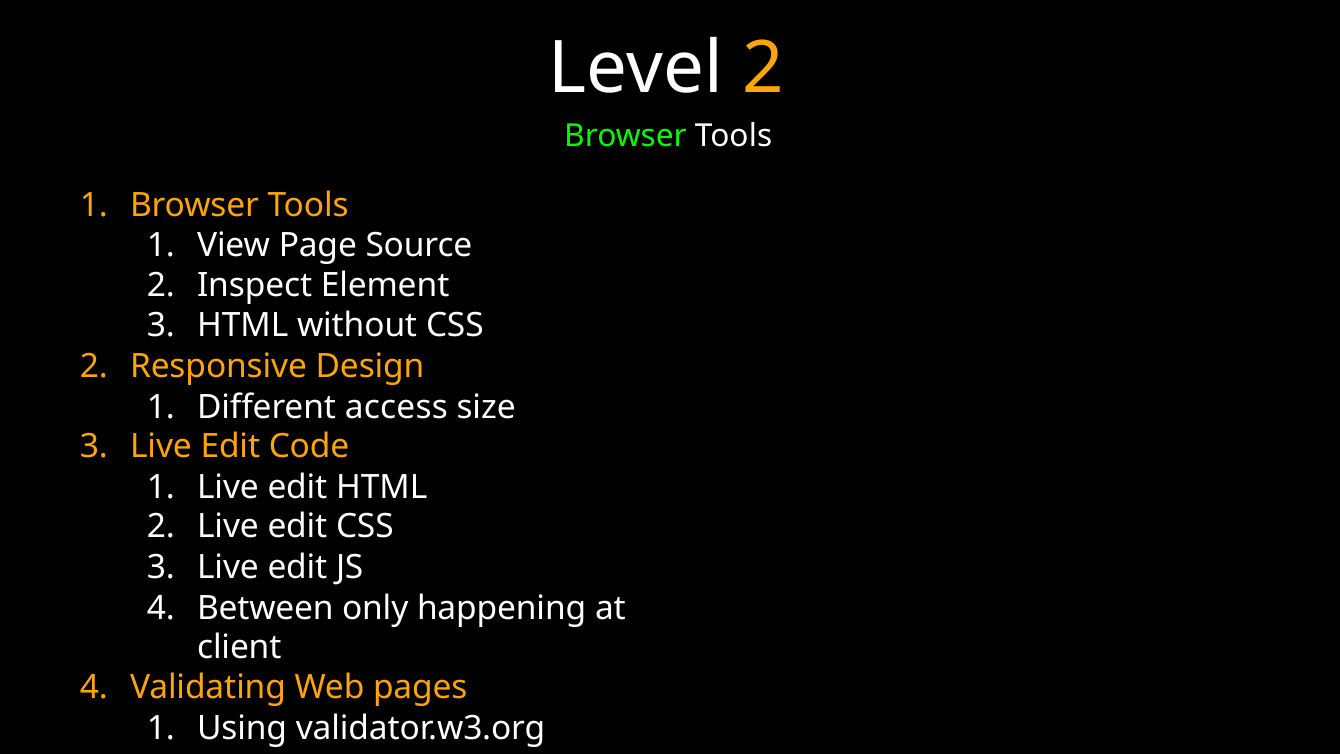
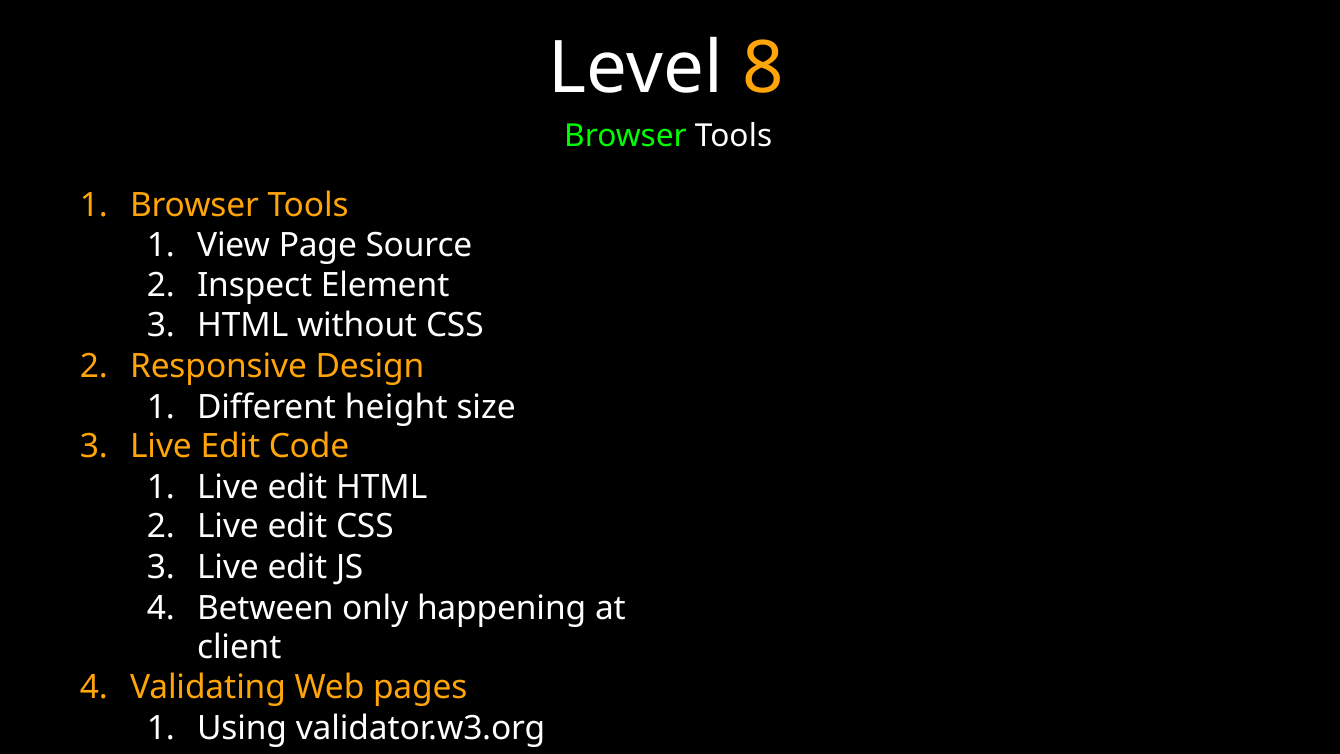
Level 2: 2 -> 8 (763, 69)
access: access -> height (396, 407)
